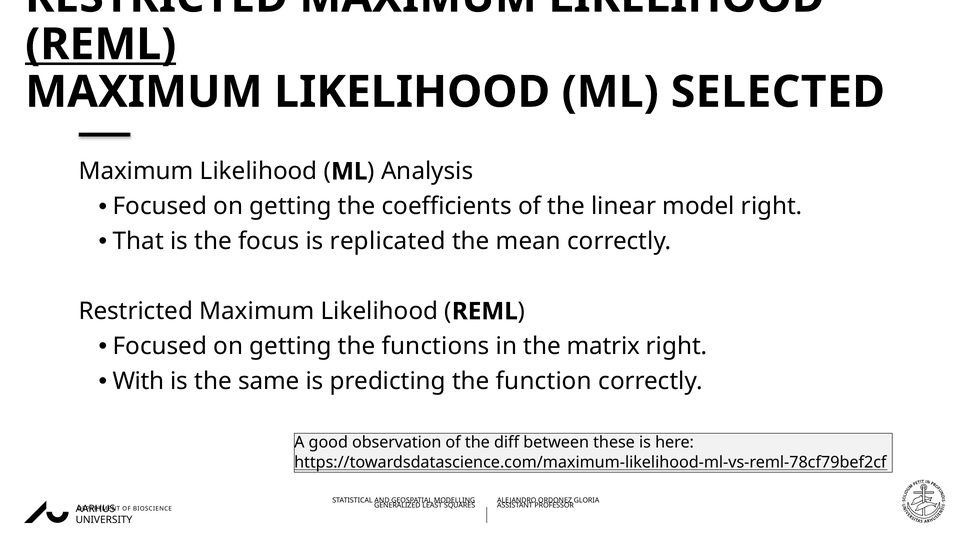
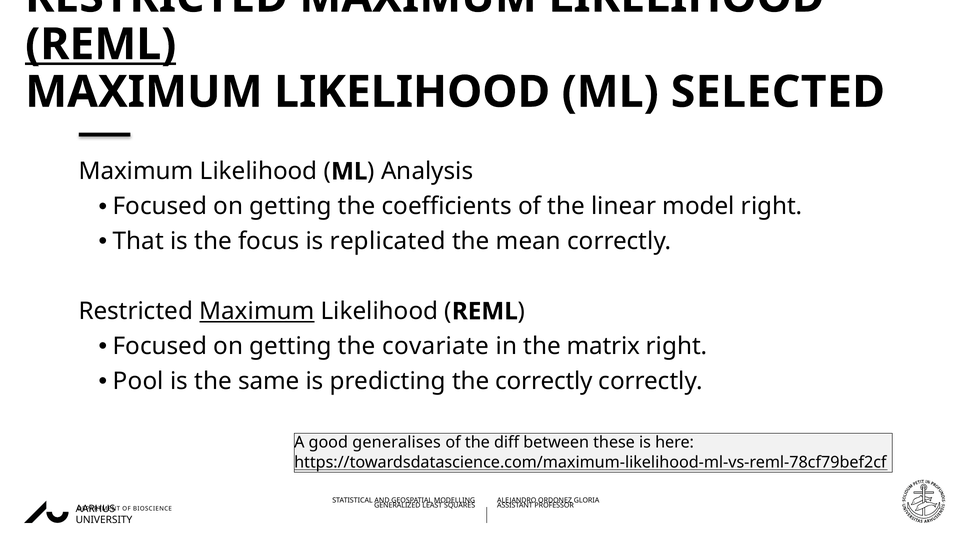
Maximum underline: none -> present (257, 311)
functions: functions -> covariate (436, 346)
With: With -> Pool (138, 381)
the function: function -> correctly (544, 381)
observation: observation -> generalises (397, 442)
